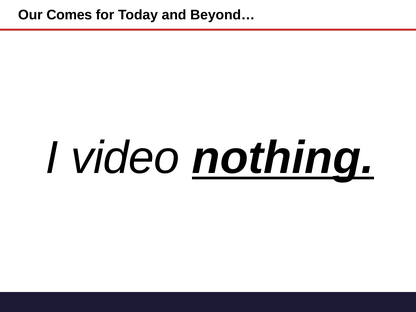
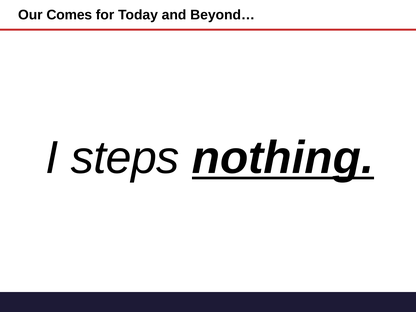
video: video -> steps (125, 158)
